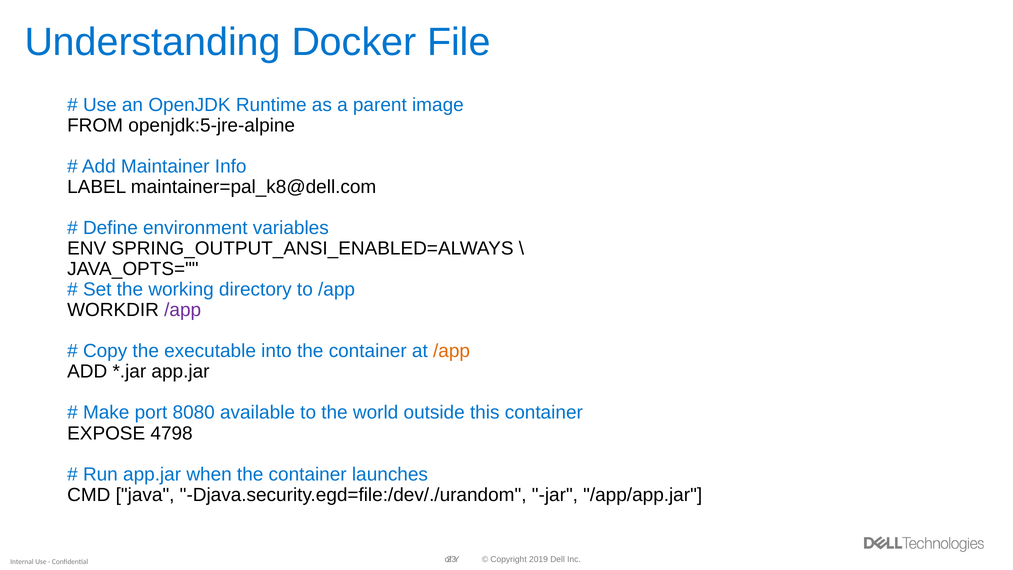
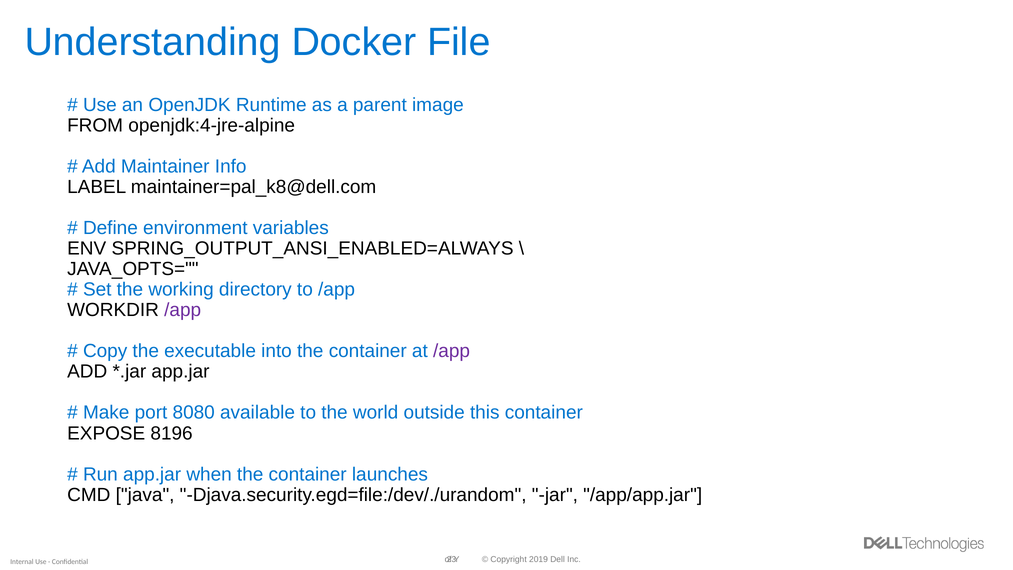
openjdk:5-jre-alpine: openjdk:5-jre-alpine -> openjdk:4-jre-alpine (212, 125)
/app colour: orange -> purple (452, 351)
4798: 4798 -> 8196 (172, 433)
